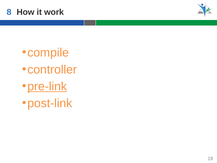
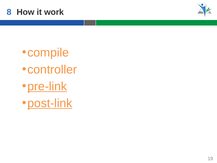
post-link underline: none -> present (50, 103)
